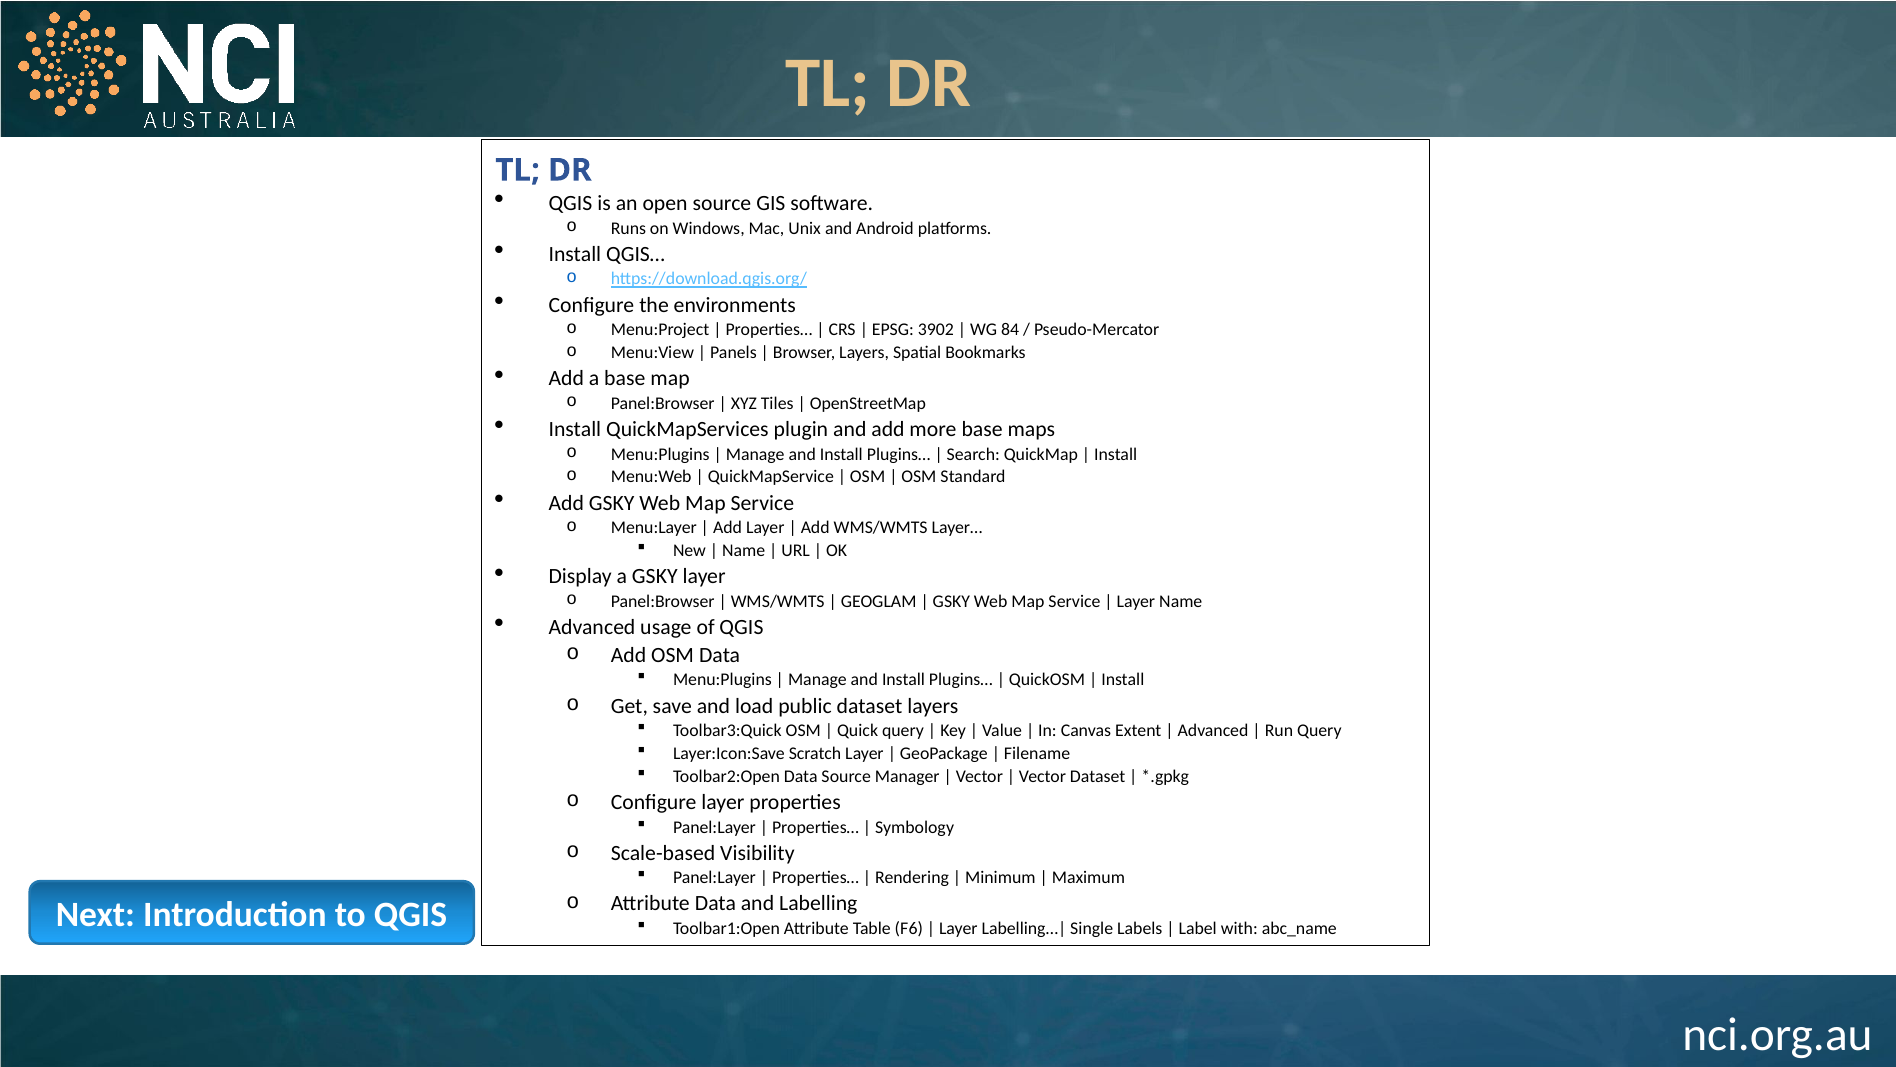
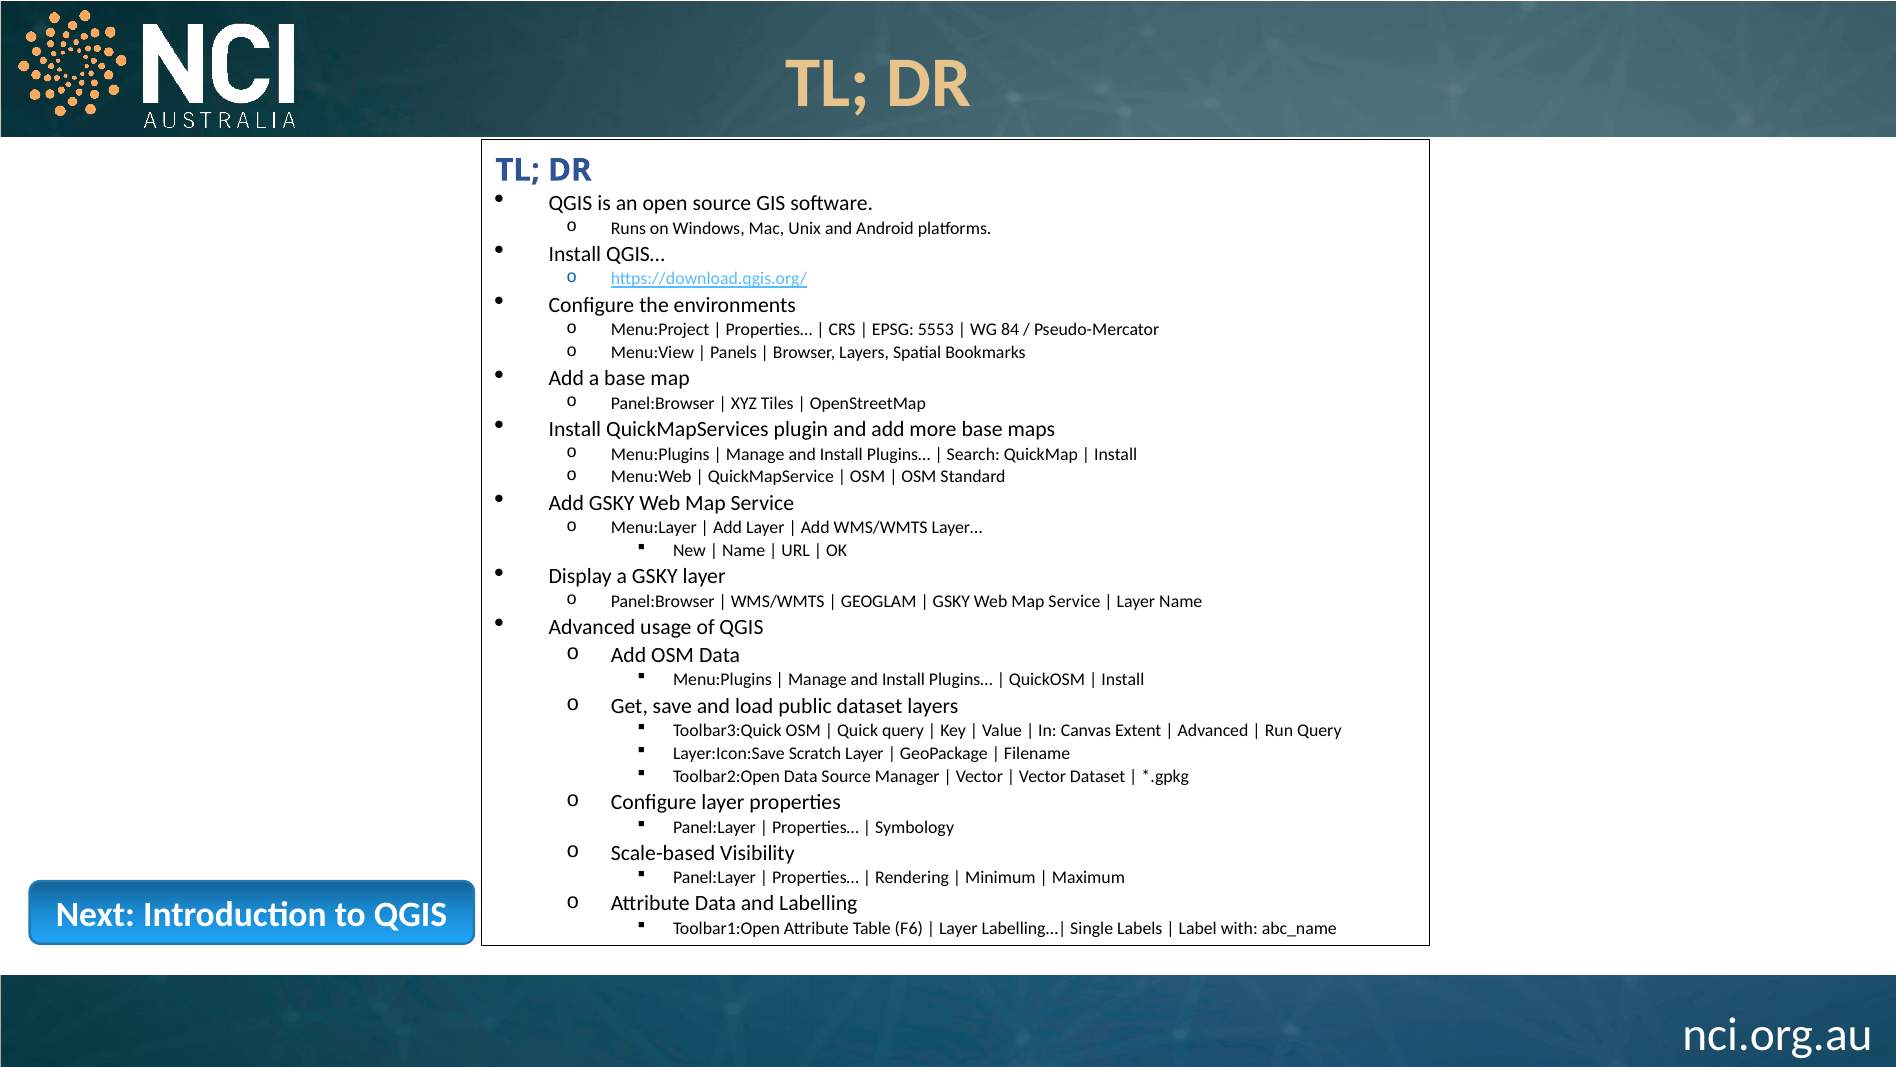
3902: 3902 -> 5553 (936, 330)
